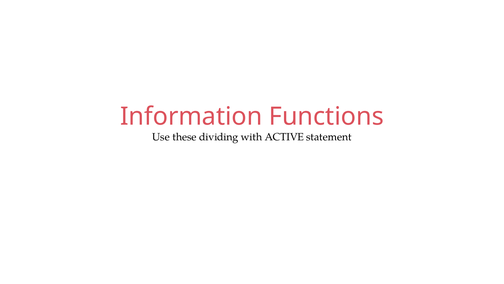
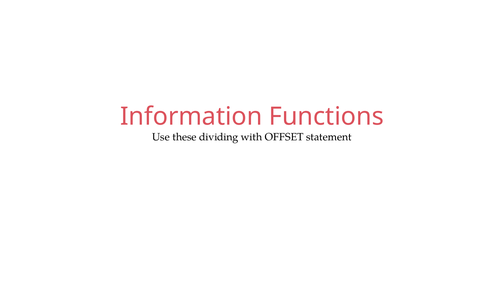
ACTIVE: ACTIVE -> OFFSET (284, 137)
